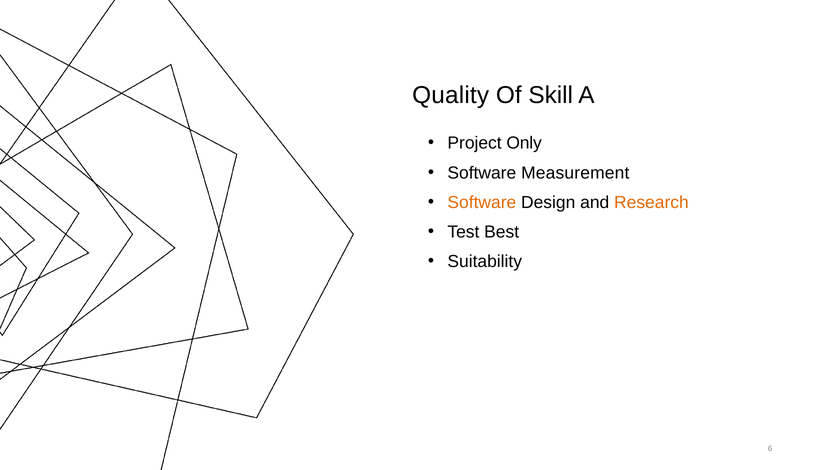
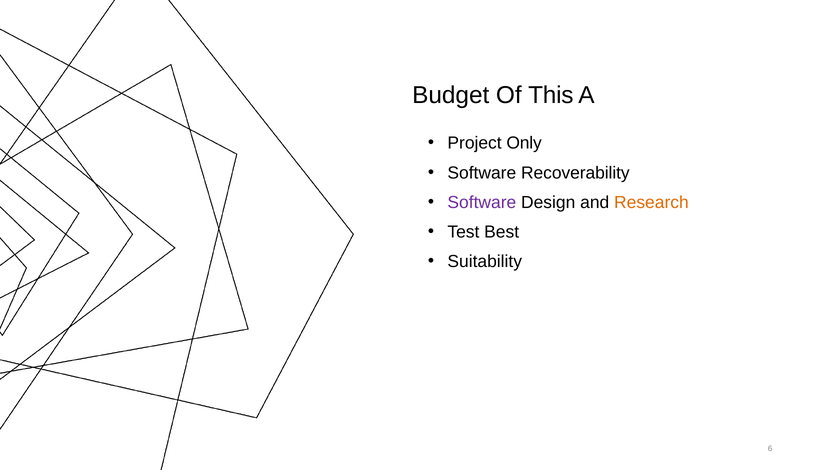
Quality: Quality -> Budget (451, 95)
Skill: Skill -> This (551, 95)
Measurement: Measurement -> Recoverability (575, 173)
Software colour: orange -> purple (482, 203)
